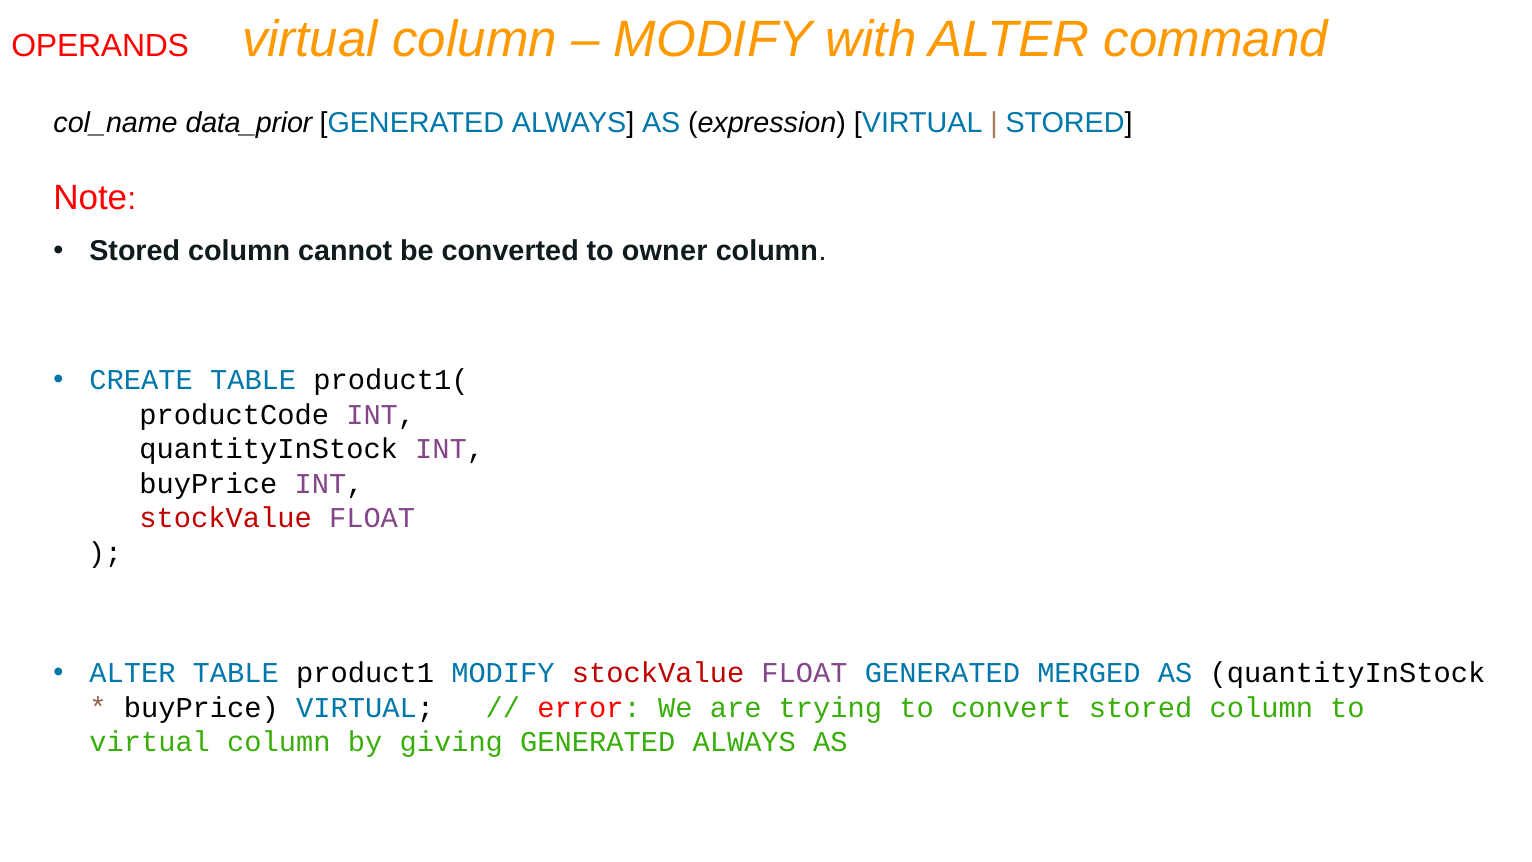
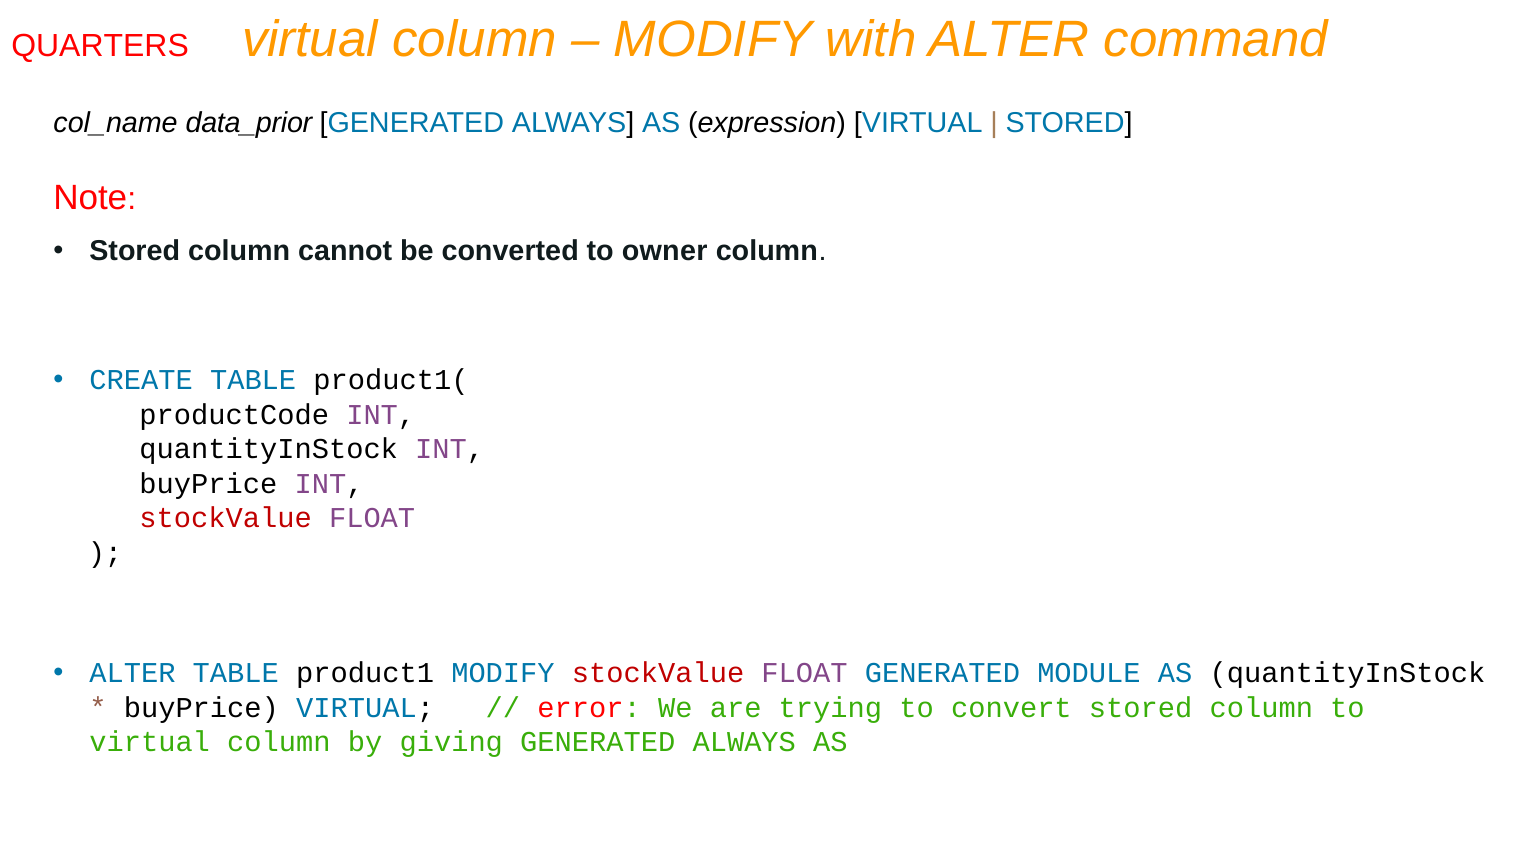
OPERANDS: OPERANDS -> QUARTERS (100, 46)
MERGED: MERGED -> MODULE (1089, 673)
